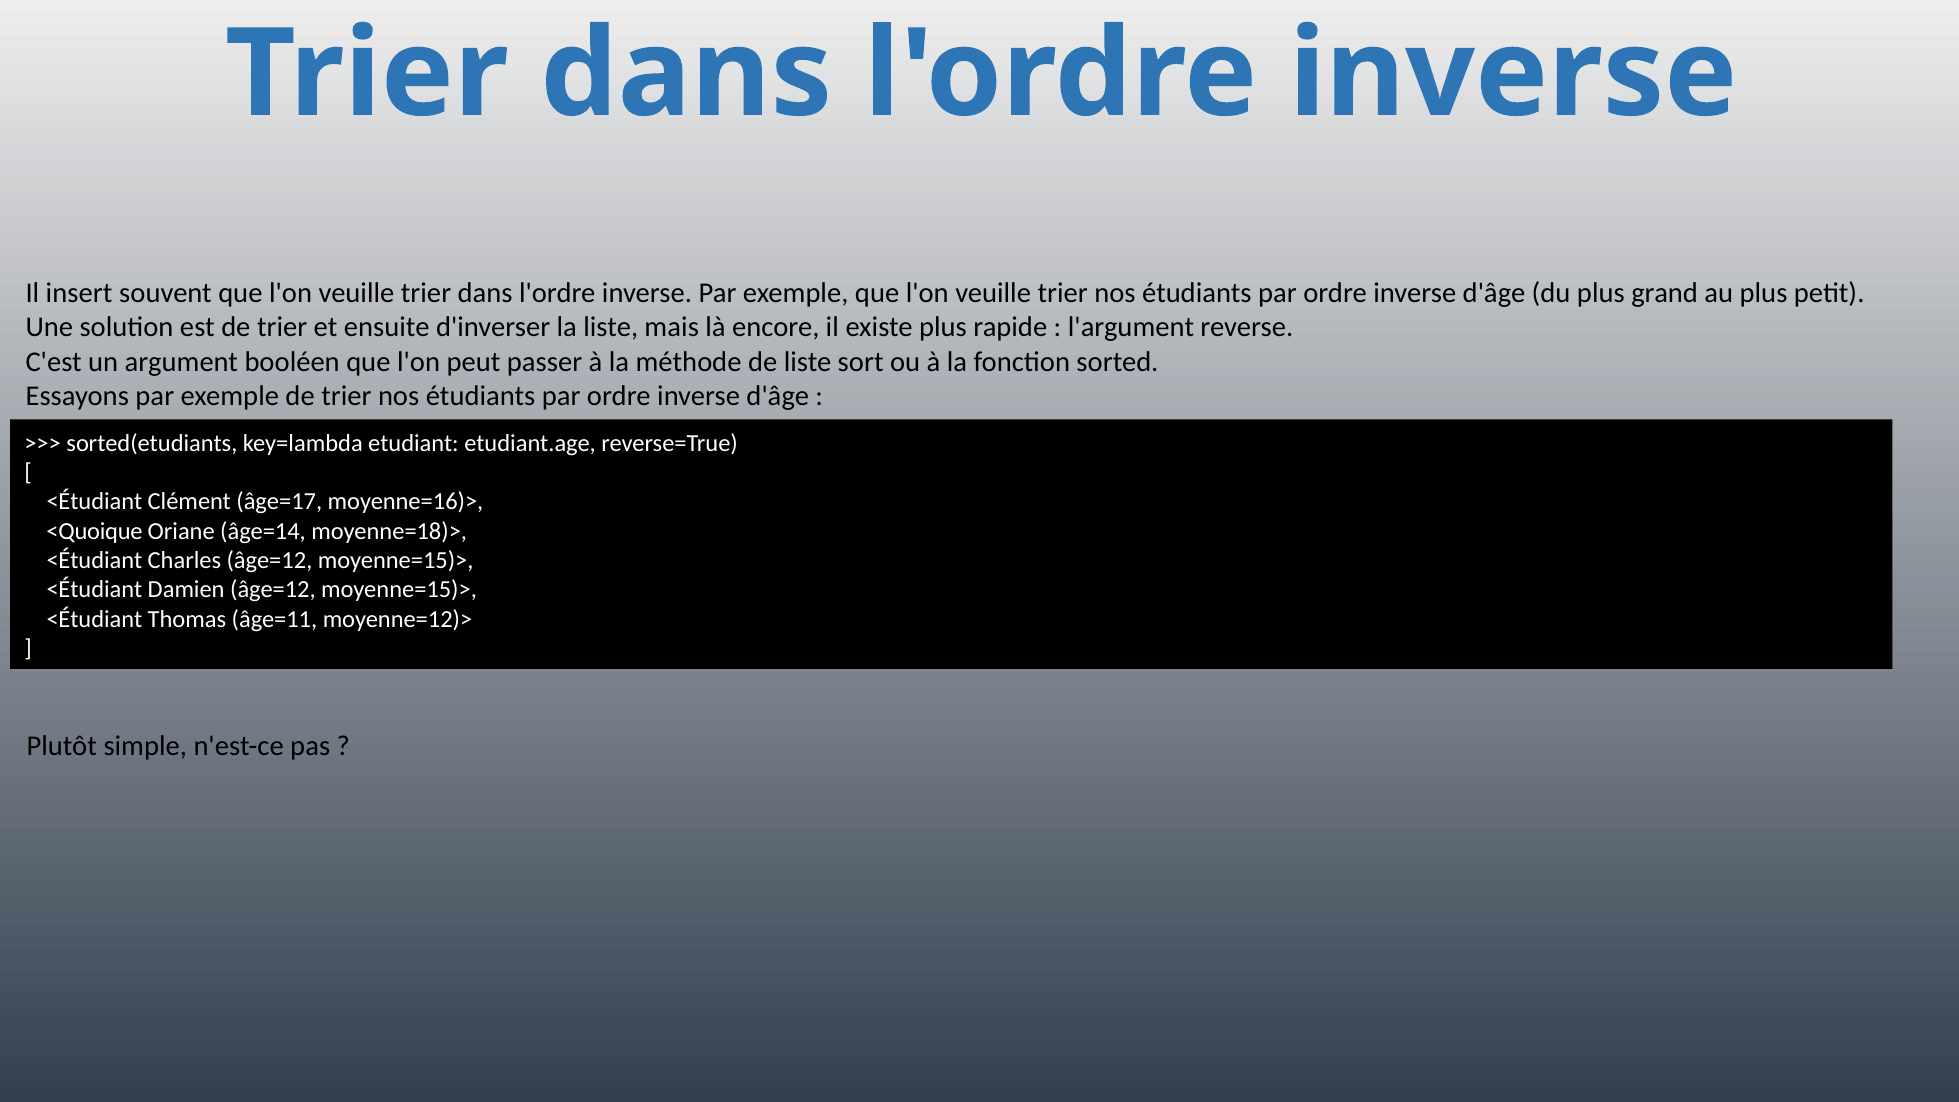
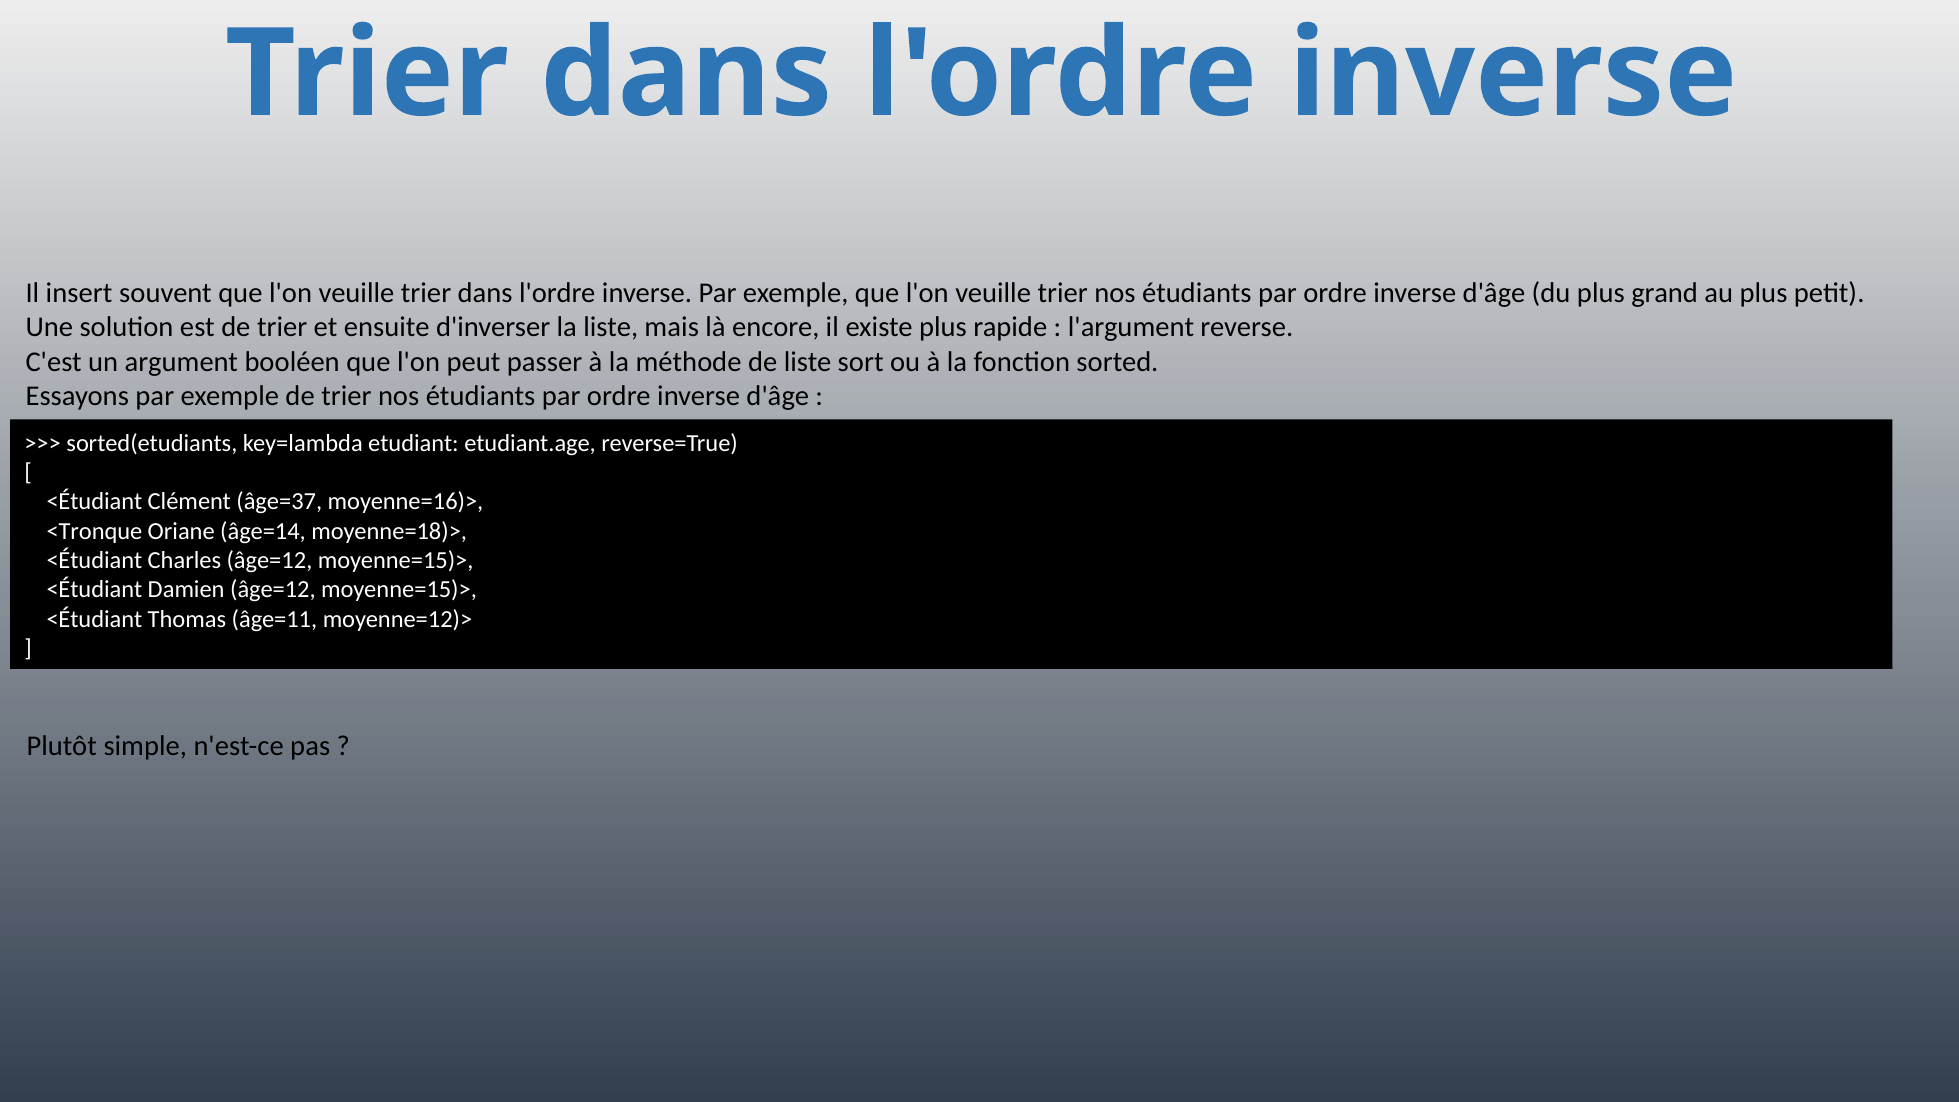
âge=17: âge=17 -> âge=37 (279, 502)
<Quoique: <Quoique -> <Tronque (94, 531)
